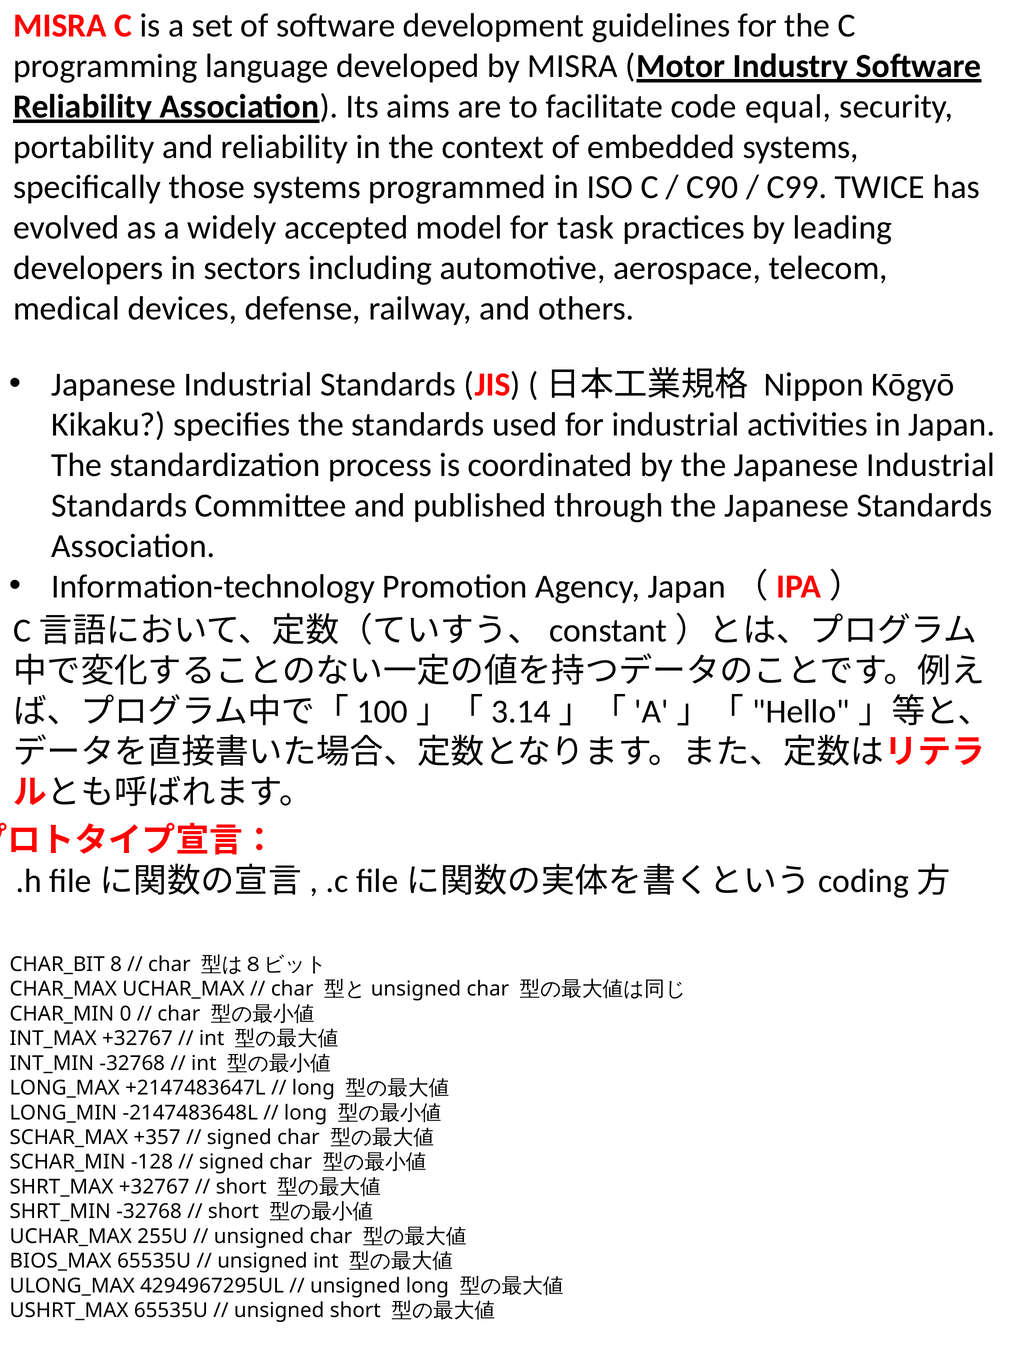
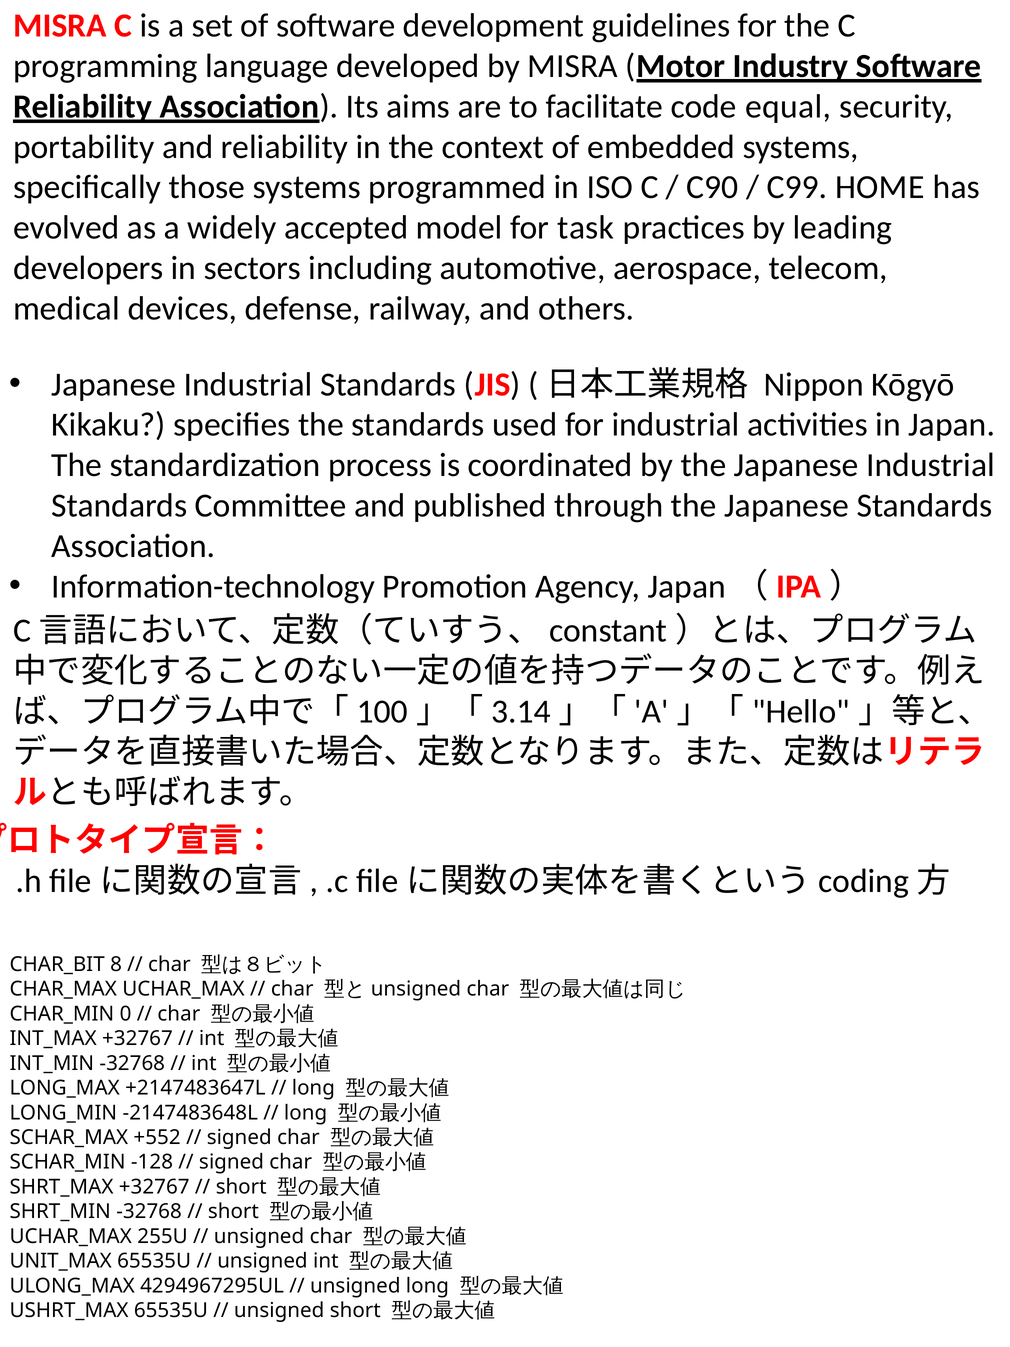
TWICE: TWICE -> HOME (880, 187)
+357: +357 -> +552 (157, 1137)
BIOS_MAX: BIOS_MAX -> UNIT_MAX (61, 1261)
